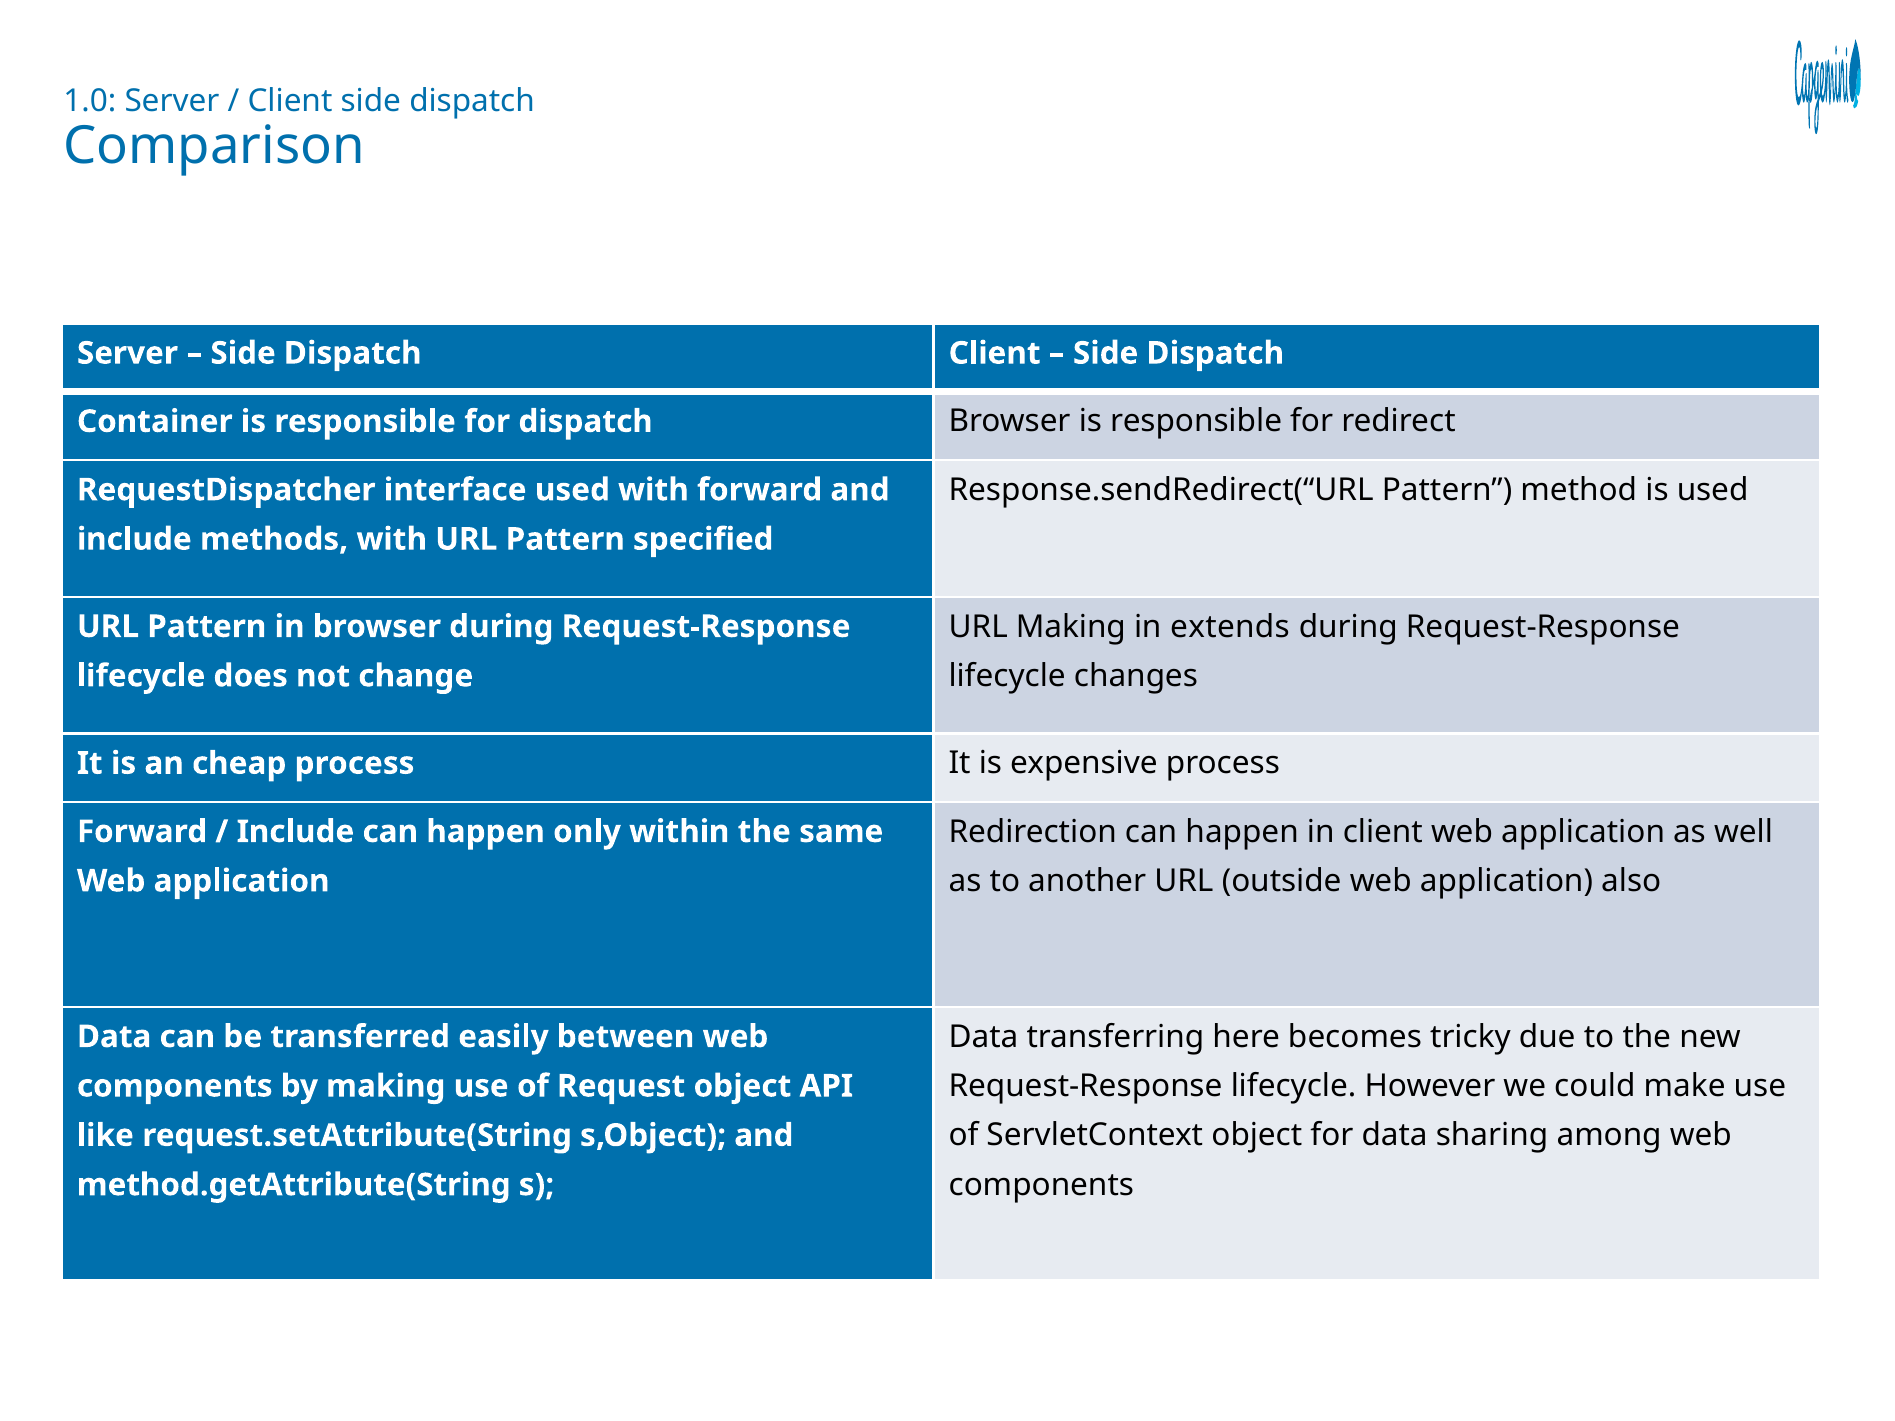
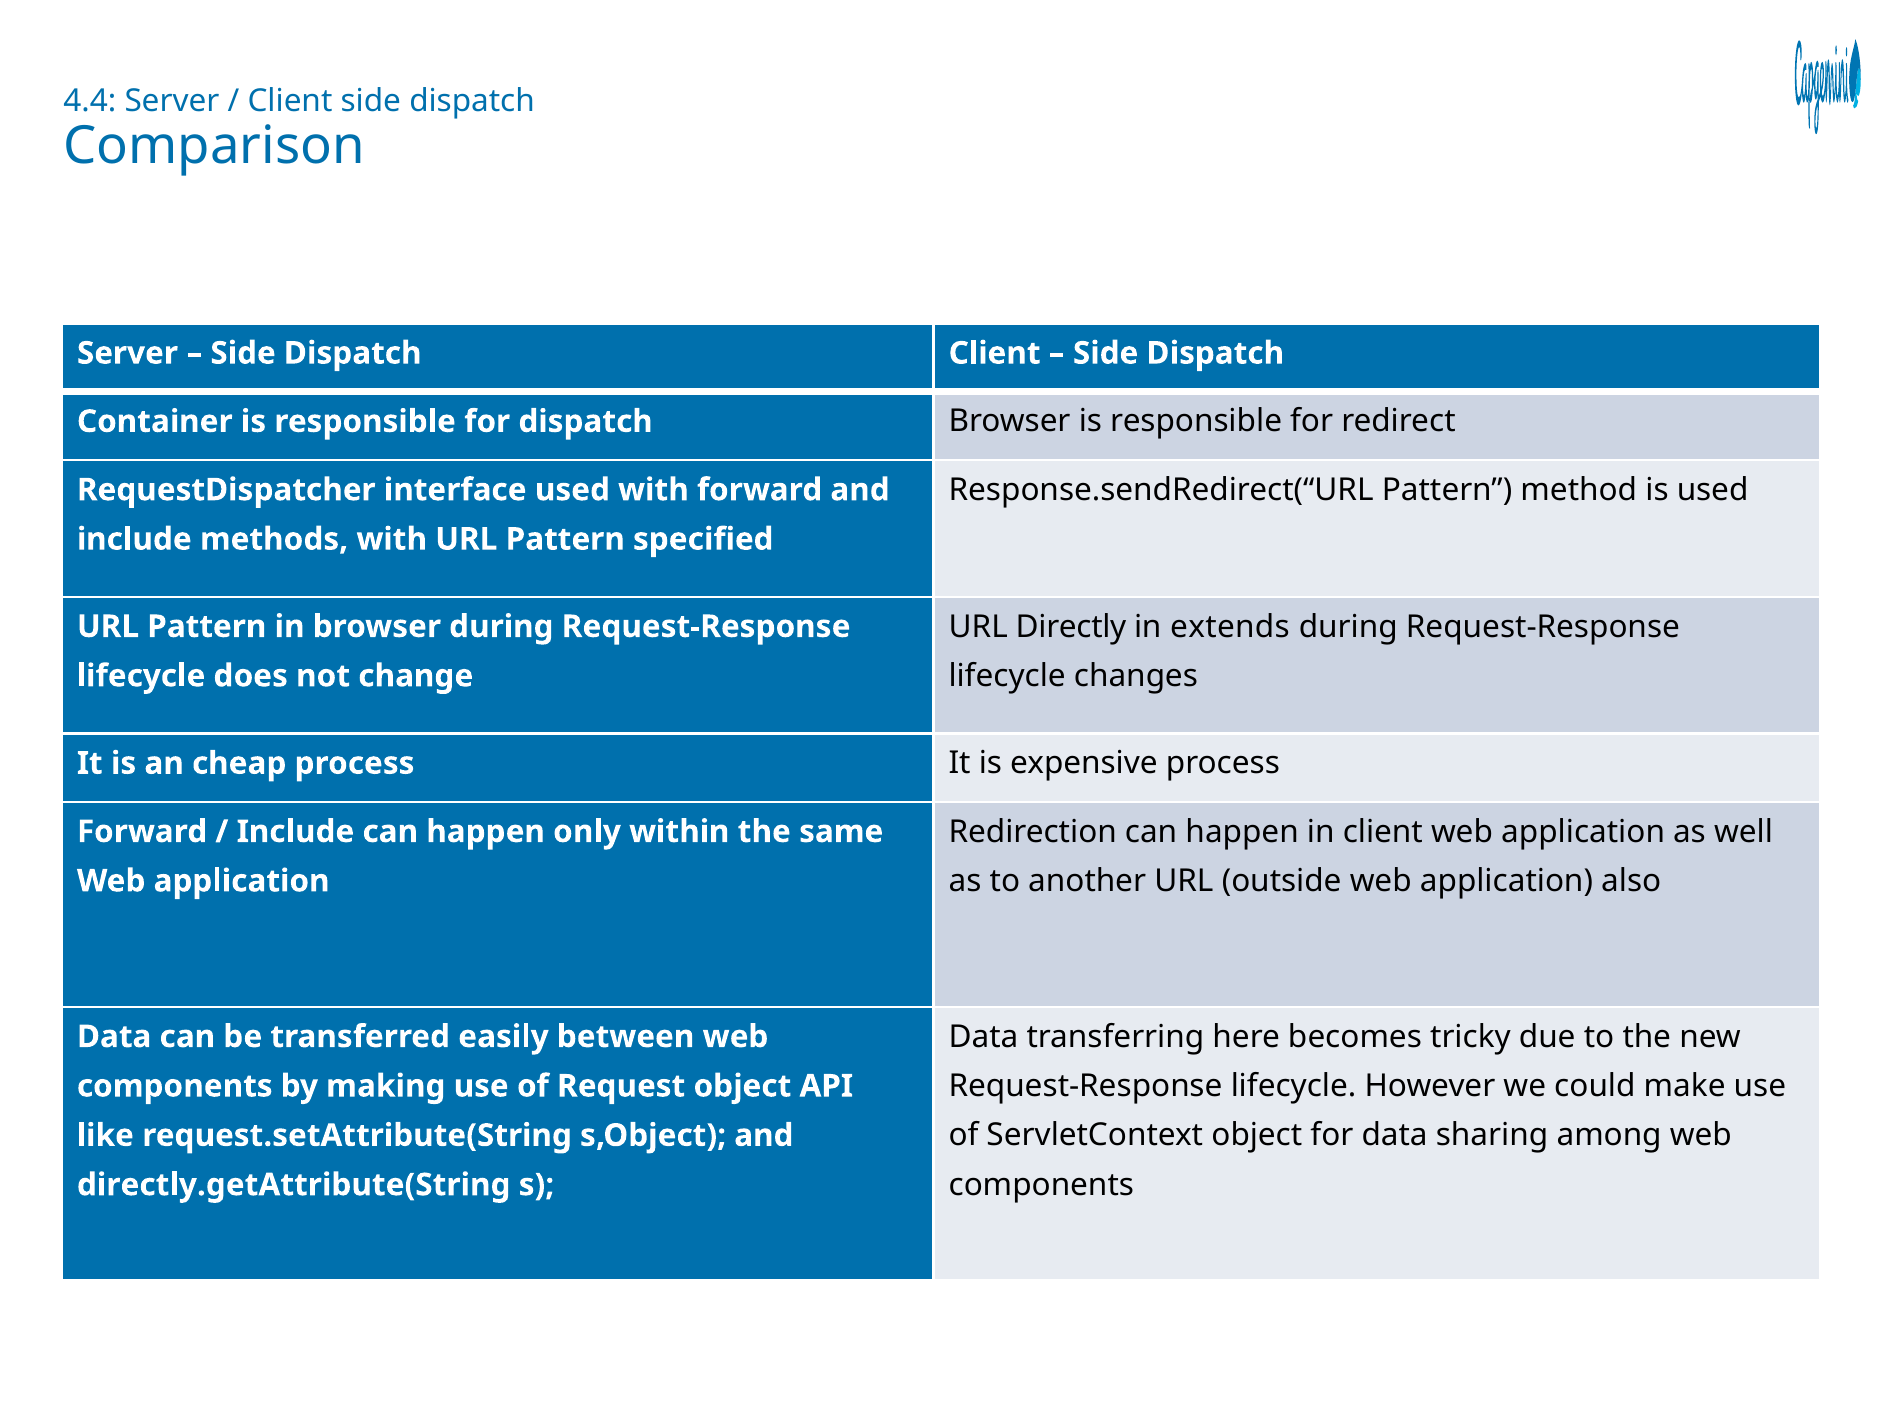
1.0: 1.0 -> 4.4 (90, 101)
URL Making: Making -> Directly (1071, 627)
method.getAttribute(String: method.getAttribute(String -> directly.getAttribute(String (294, 1185)
